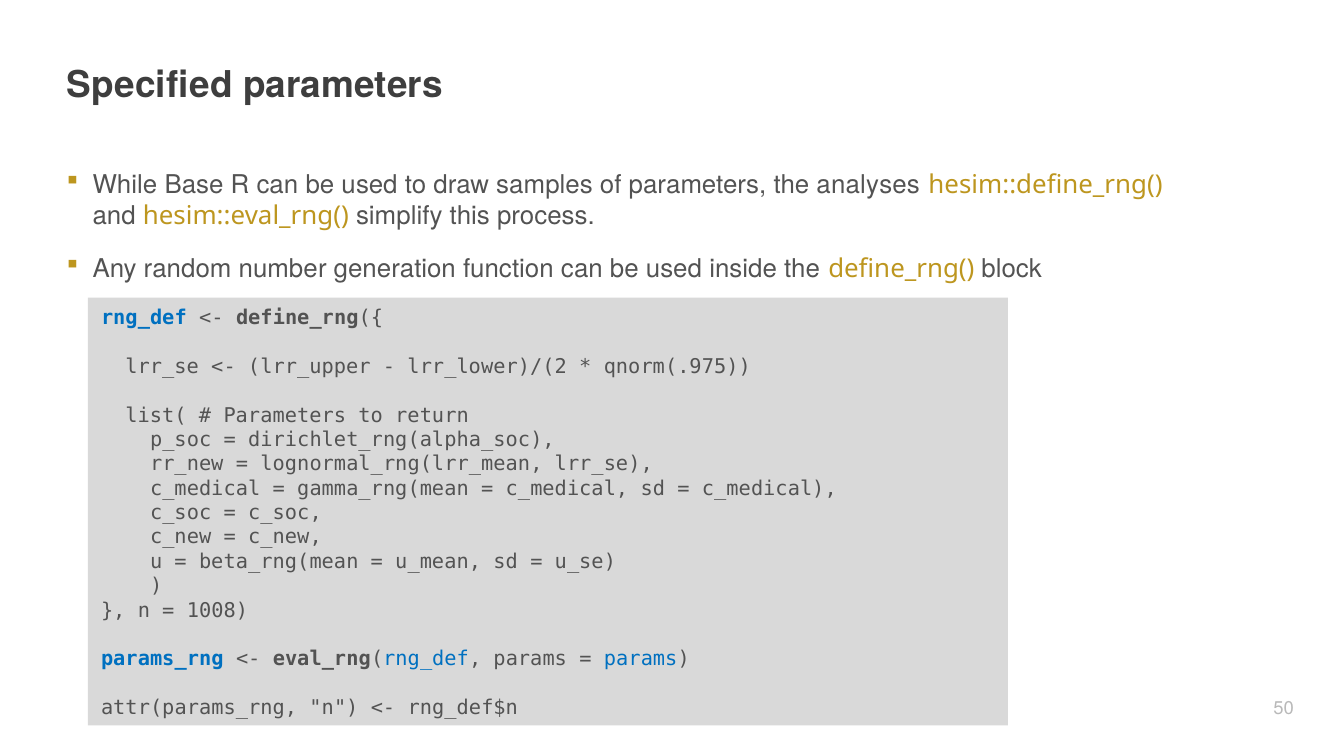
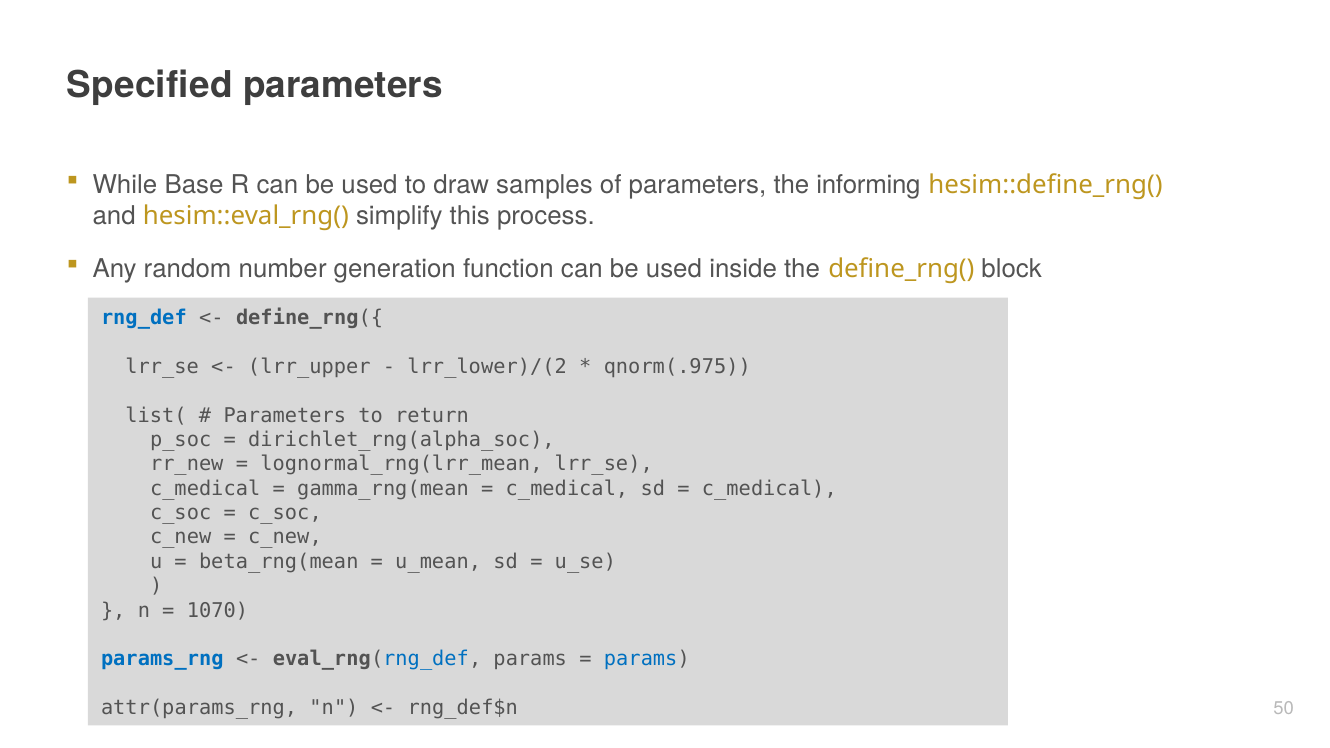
analyses: analyses -> informing (868, 185)
1008: 1008 -> 1070 (217, 611)
